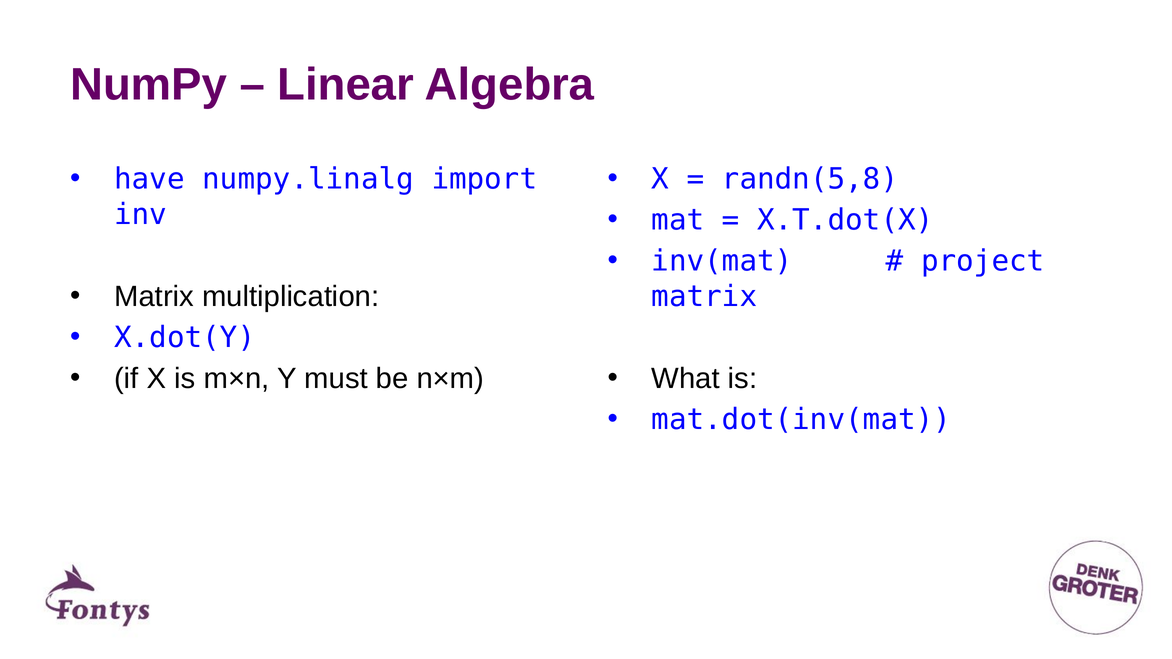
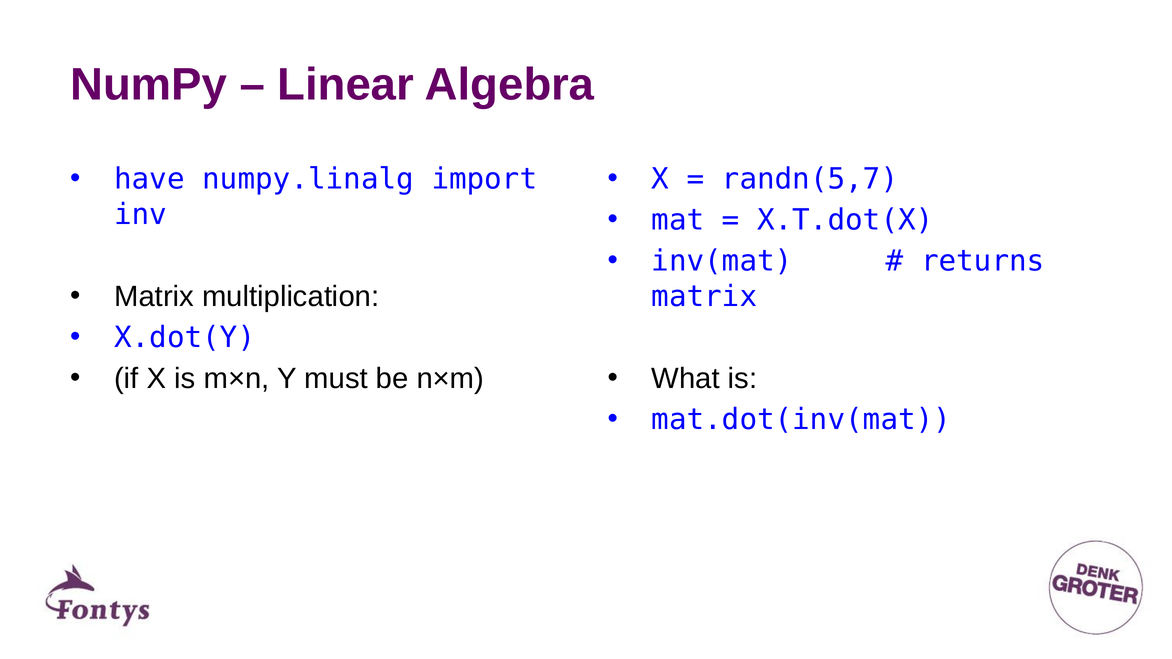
randn(5,8: randn(5,8 -> randn(5,7 (810, 179)
project: project -> returns (983, 261)
